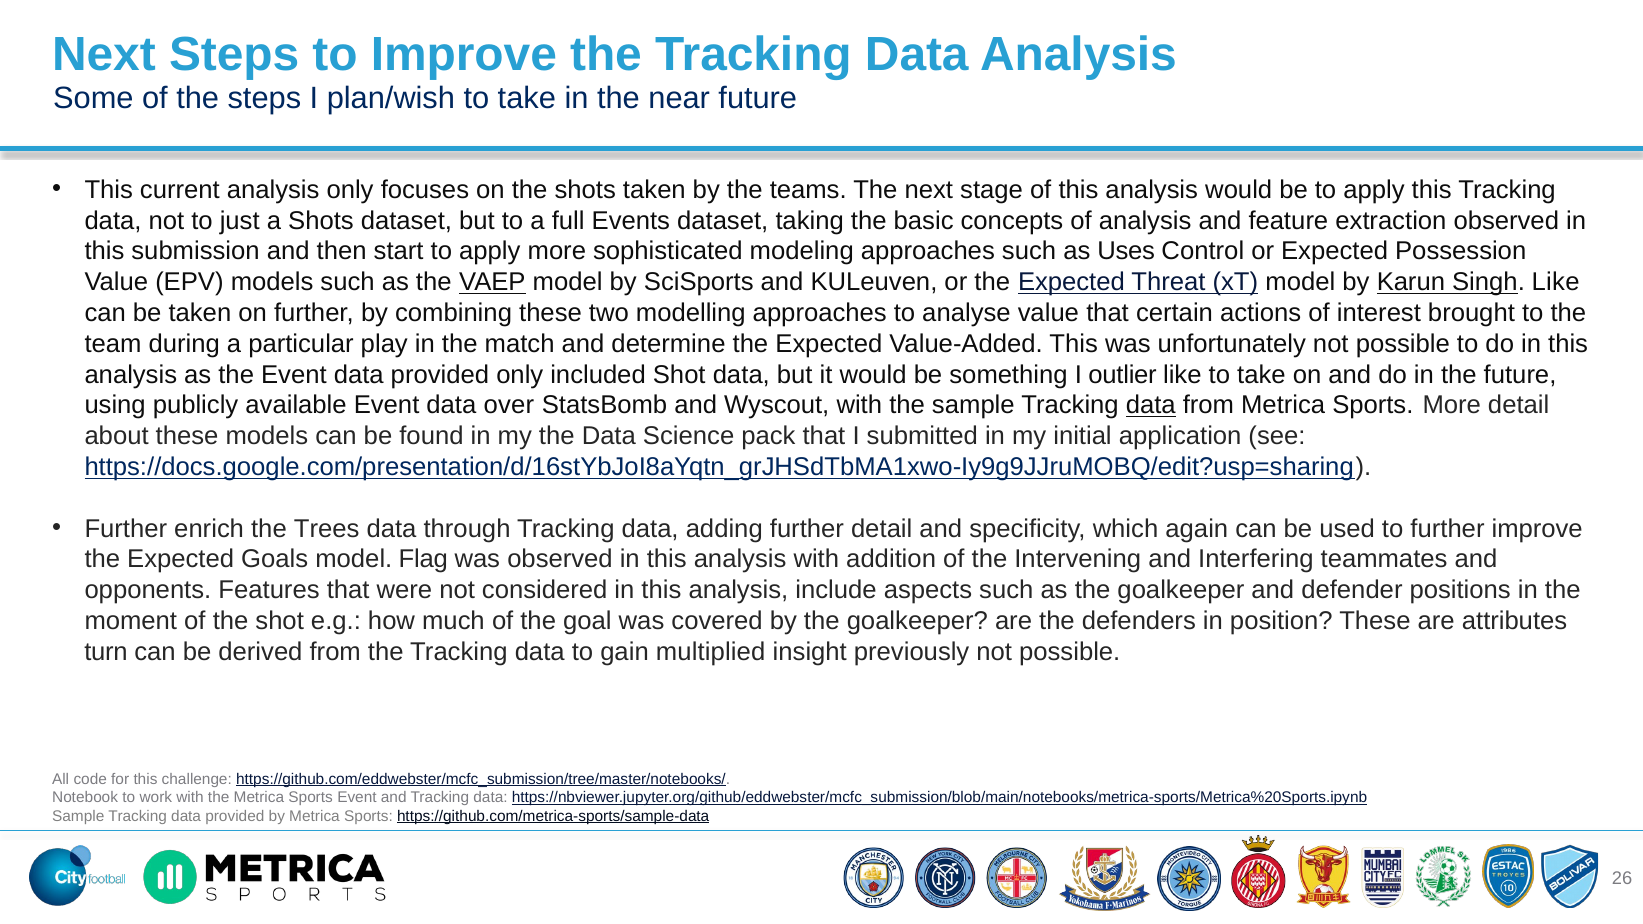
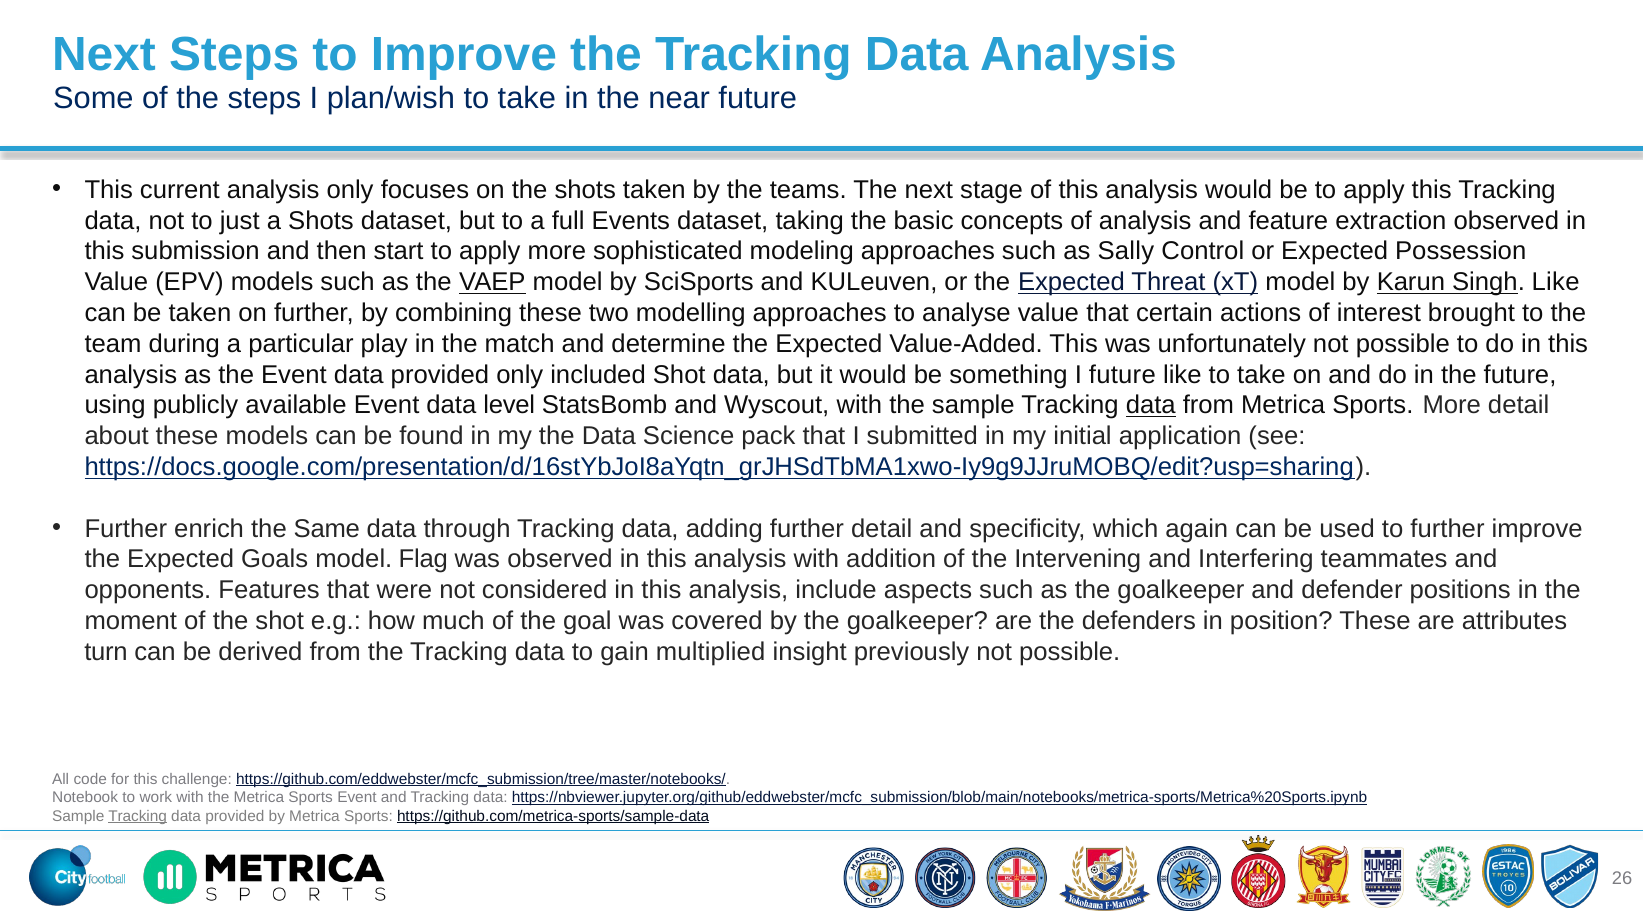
Uses: Uses -> Sally (1126, 251)
I outlier: outlier -> future (1122, 375)
over: over -> level (509, 405)
Trees: Trees -> Same (327, 529)
Tracking underline: none -> present (138, 816)
